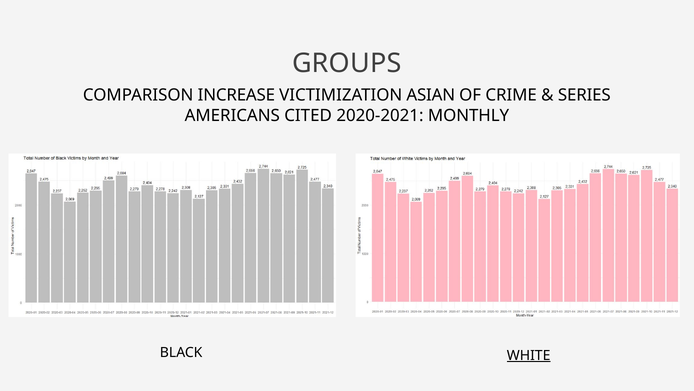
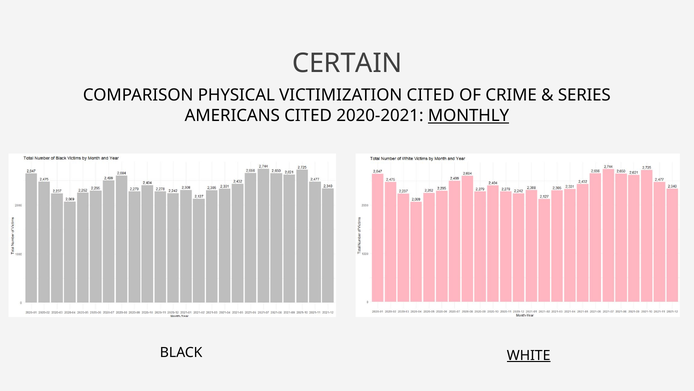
GROUPS: GROUPS -> CERTAIN (347, 63)
INCREASE: INCREASE -> PHYSICAL (236, 95)
VICTIMIZATION ASIAN: ASIAN -> CITED (431, 95)
MONTHLY underline: none -> present (469, 116)
